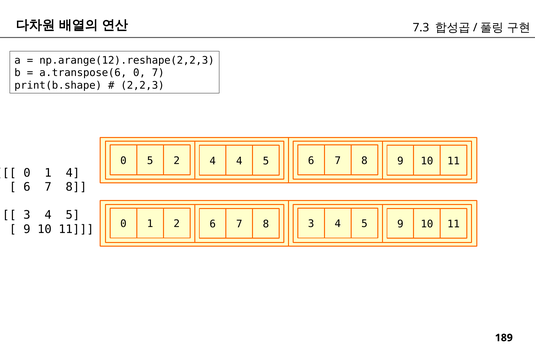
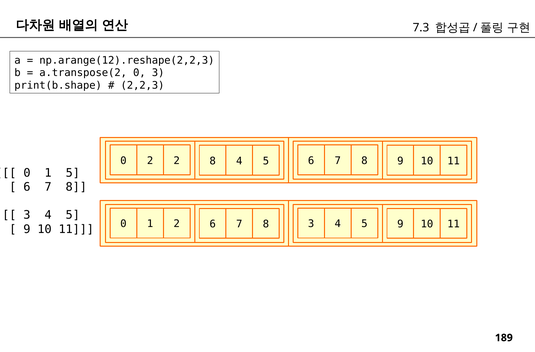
a.transpose(6: a.transpose(6 -> a.transpose(2 (83, 73)
0 7: 7 -> 3 (158, 73)
0 5: 5 -> 2 (150, 160)
2 4: 4 -> 8 (213, 161)
1 4: 4 -> 5 (73, 173)
